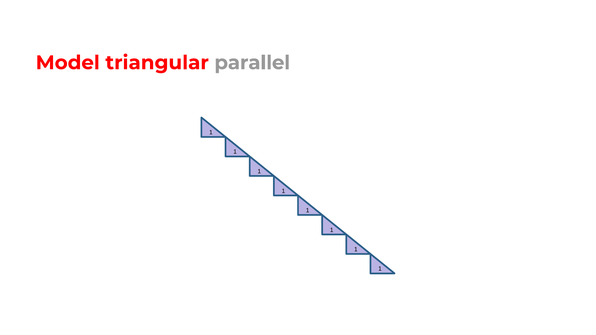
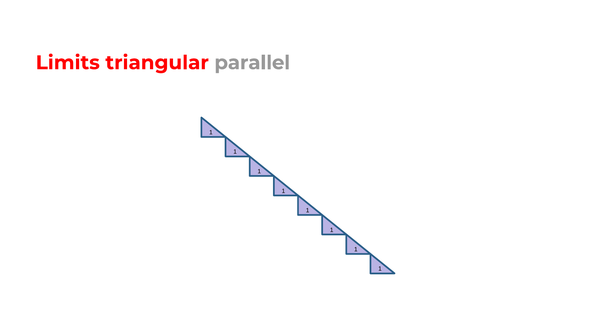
Model: Model -> Limits (68, 63)
